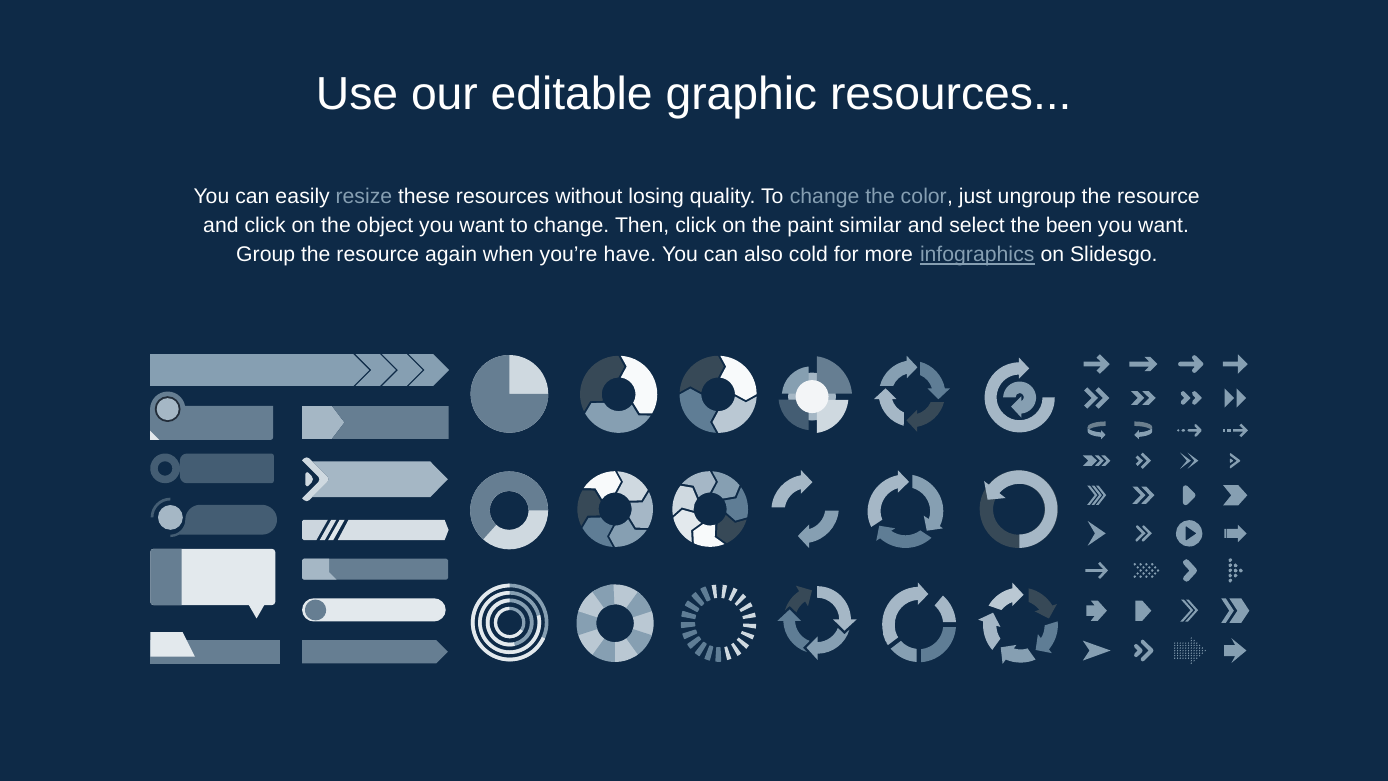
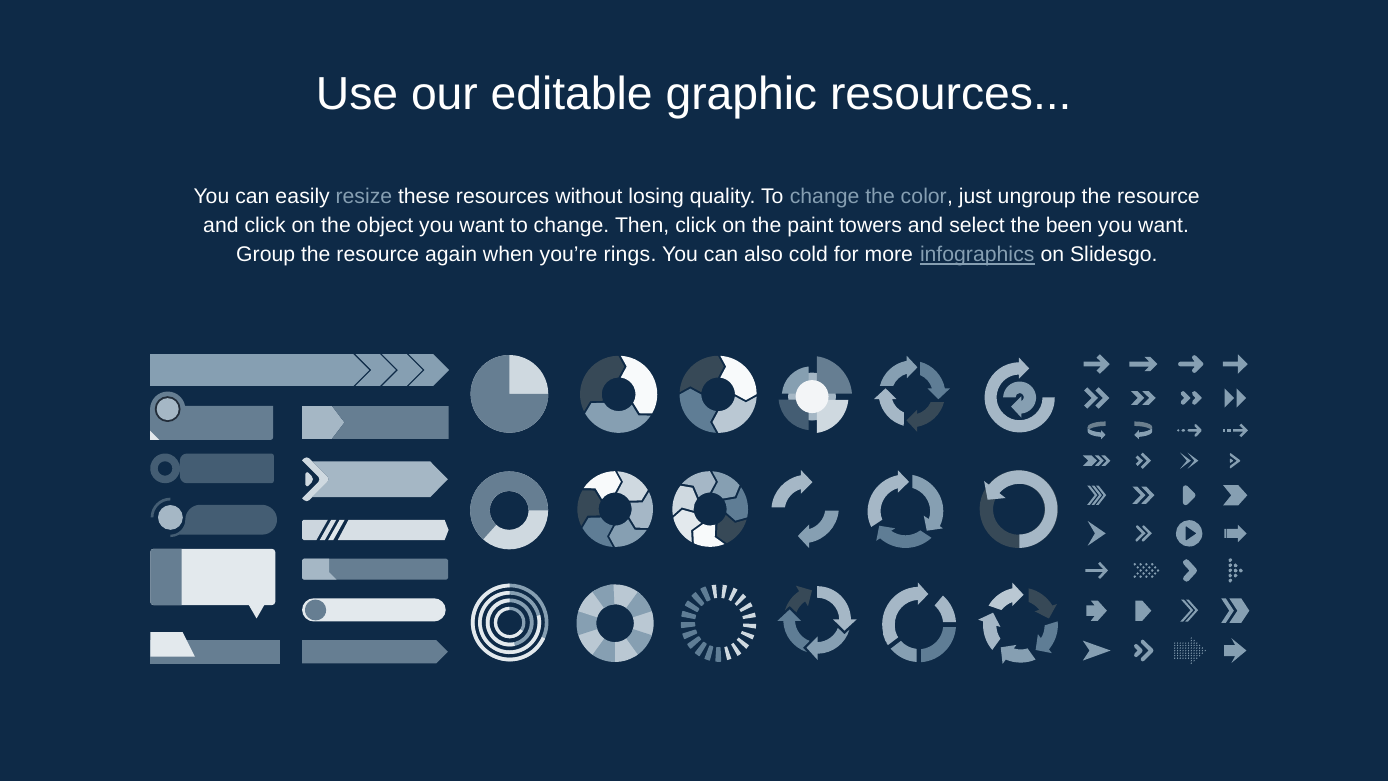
similar: similar -> towers (871, 225)
have: have -> rings (630, 255)
